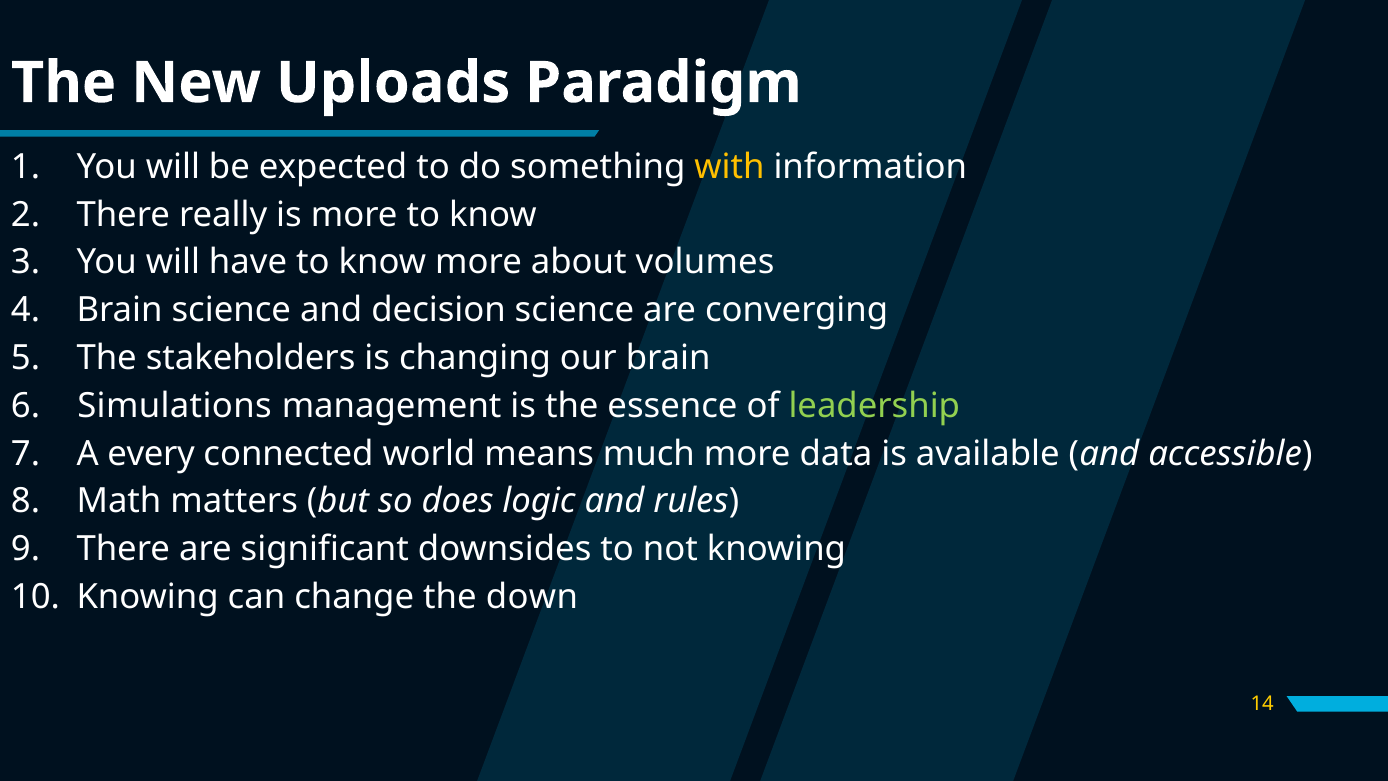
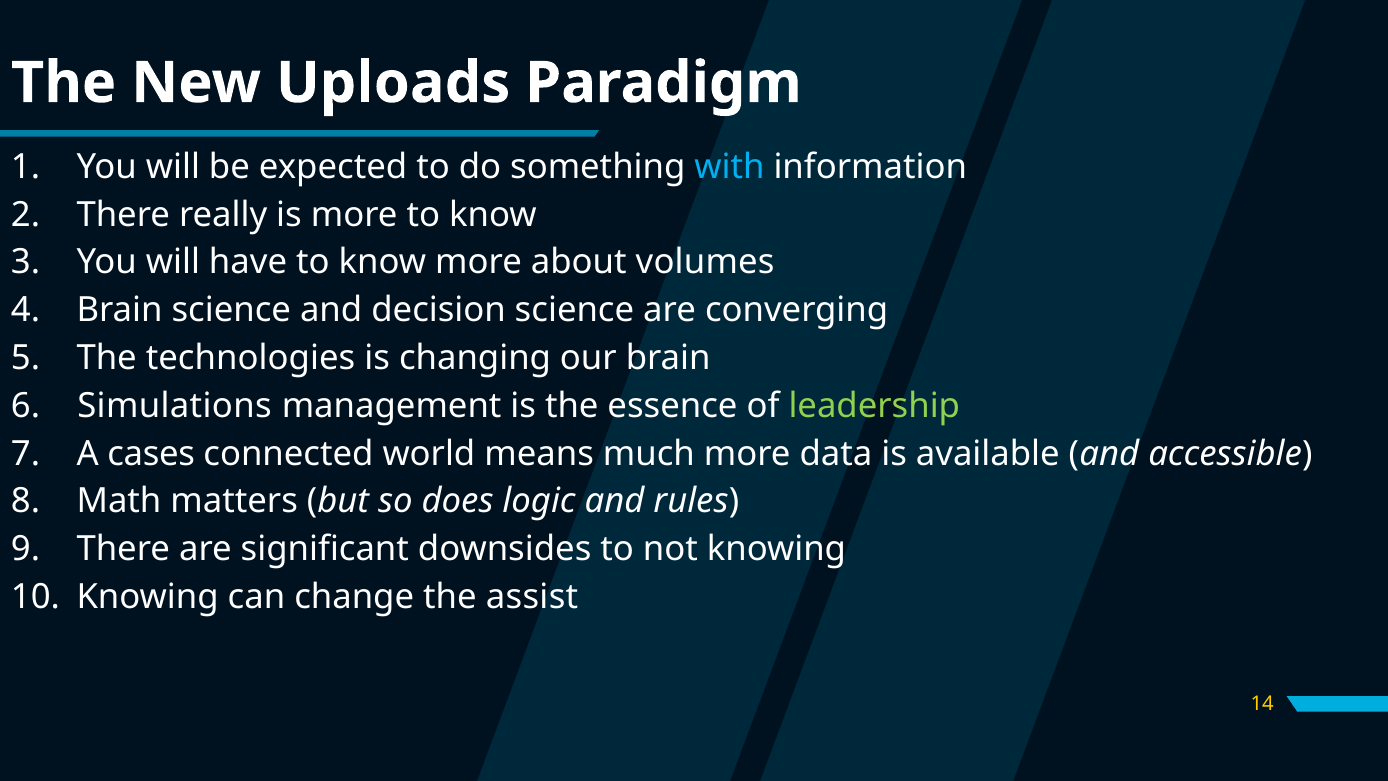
with colour: yellow -> light blue (729, 167)
stakeholders: stakeholders -> technologies (251, 358)
every: every -> cases (151, 454)
down: down -> assist (532, 597)
